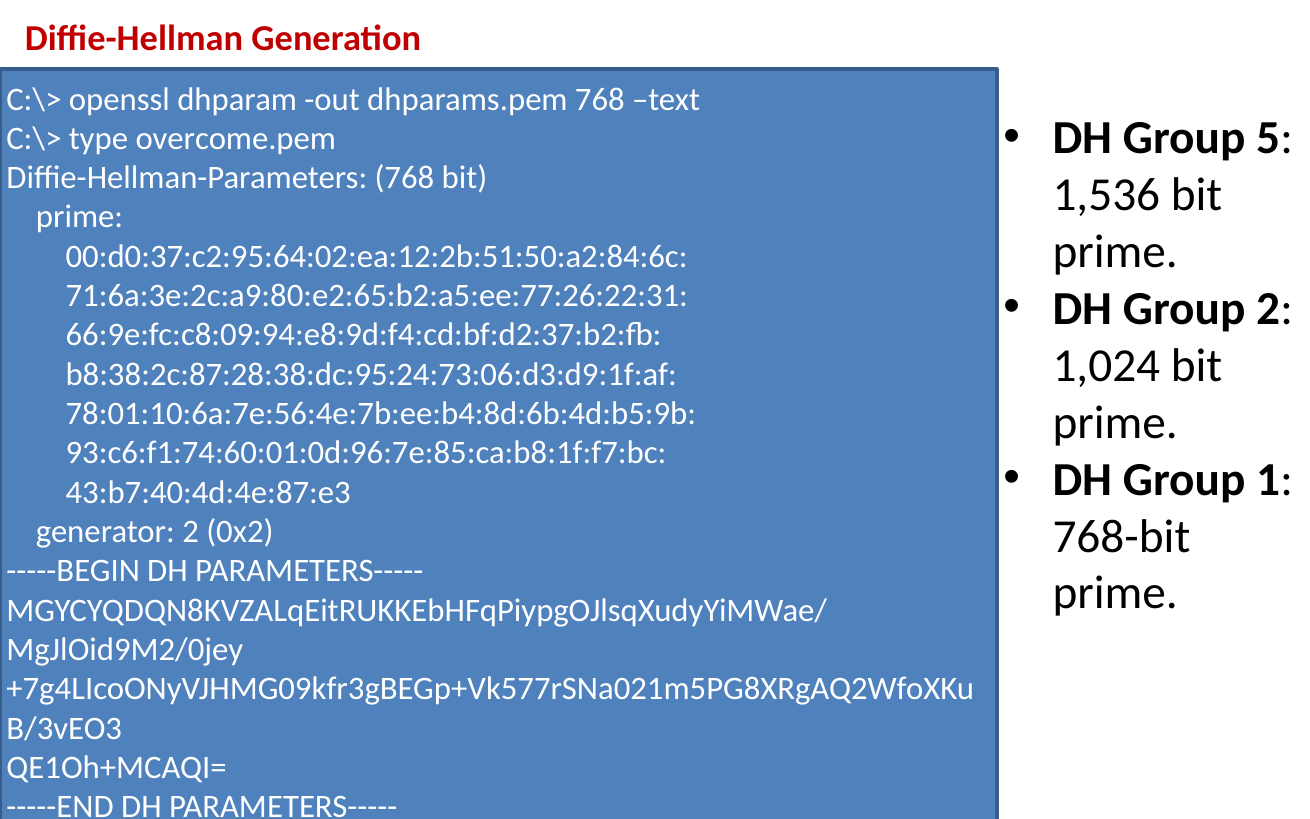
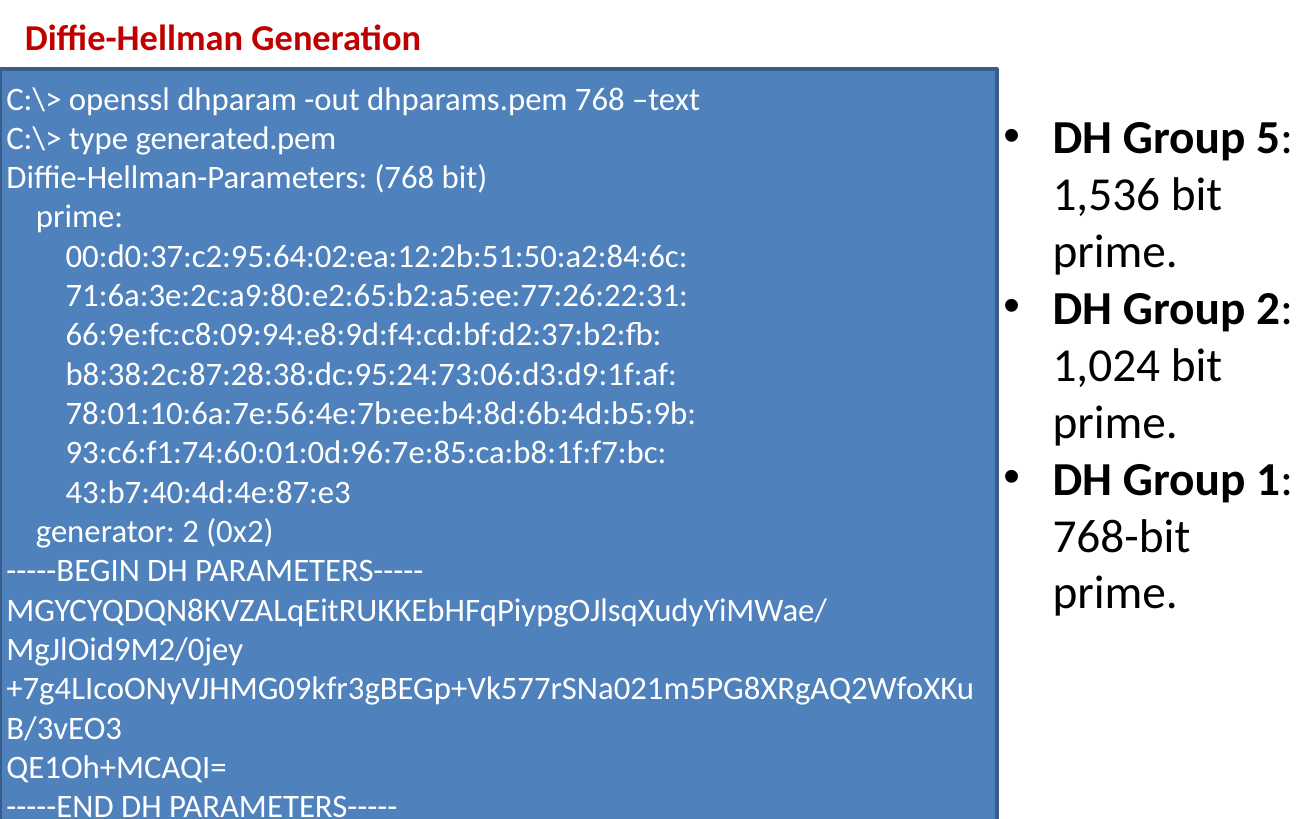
overcome.pem: overcome.pem -> generated.pem (236, 139)
